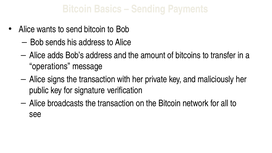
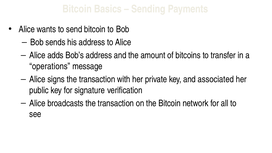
maliciously: maliciously -> associated (216, 79)
